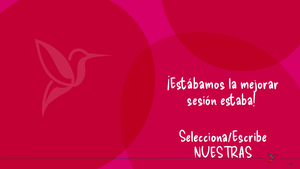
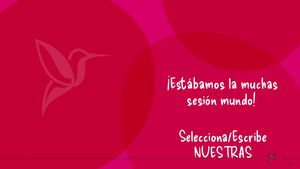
mejorar: mejorar -> muchas (260, 84)
estaba: estaba -> mundo (238, 100)
